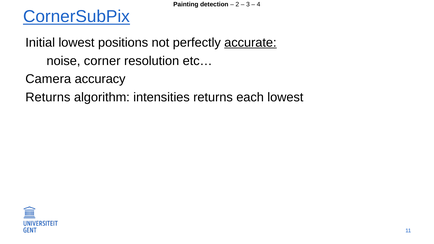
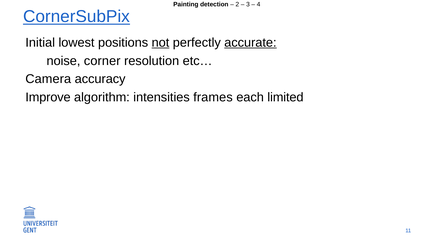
not underline: none -> present (160, 43)
Returns: Returns -> Improve (48, 97)
intensities returns: returns -> frames (213, 97)
each lowest: lowest -> limited (285, 97)
